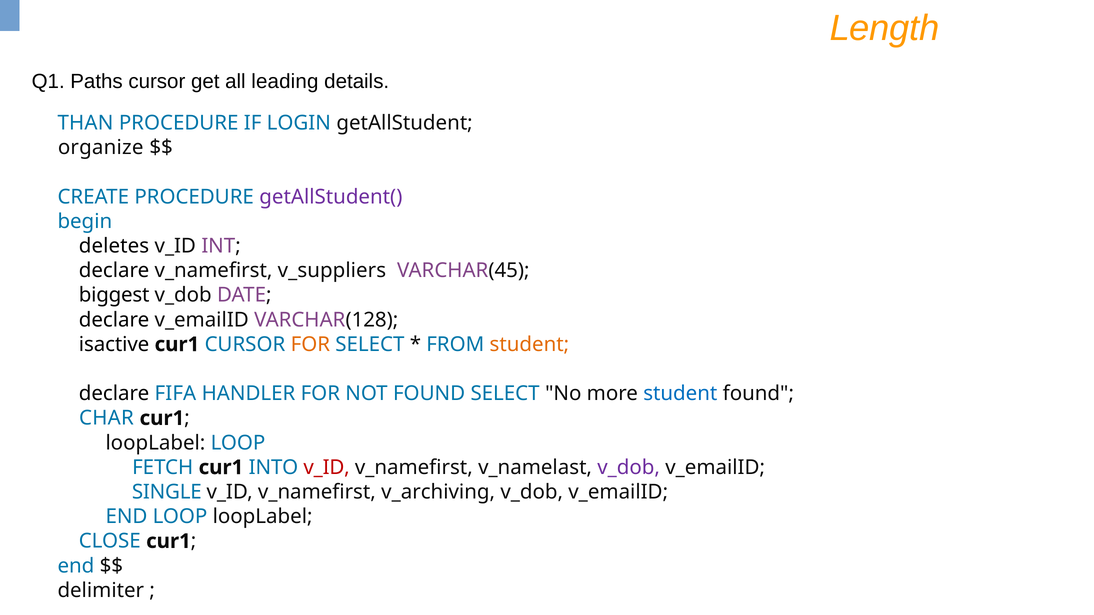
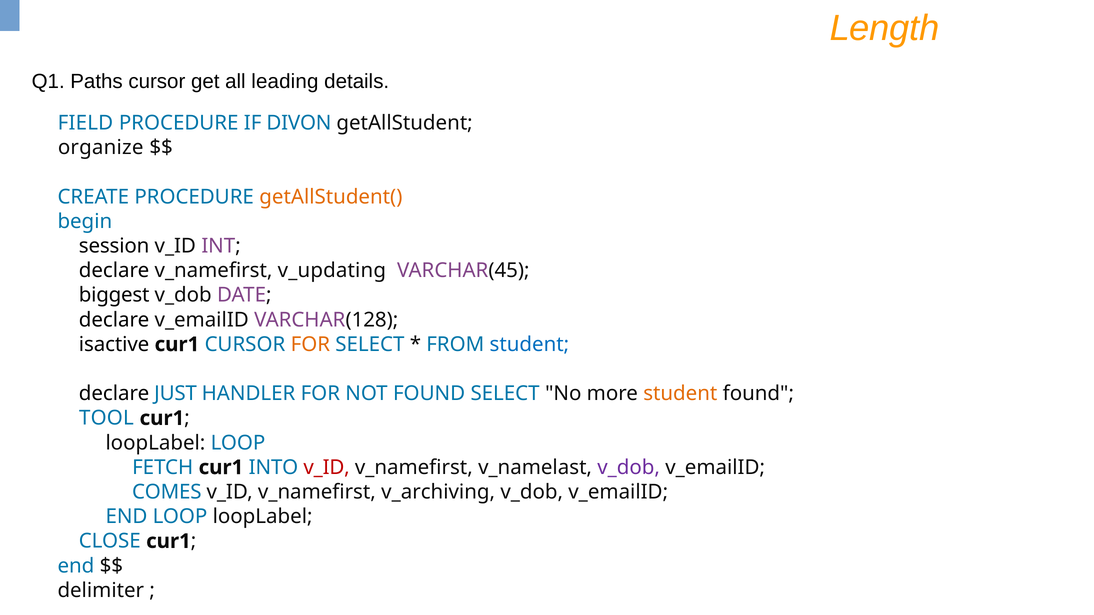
THAN: THAN -> FIELD (85, 123)
LOGIN: LOGIN -> DIVON (299, 123)
getAllStudent( colour: purple -> orange (331, 197)
deletes: deletes -> session (114, 246)
v_suppliers: v_suppliers -> v_updating (332, 271)
student colour: orange -> blue (529, 345)
FIFA: FIFA -> JUST (176, 394)
student colour: blue -> orange (680, 394)
CHAR: CHAR -> TOOL (106, 418)
SINGLE: SINGLE -> COMES (167, 492)
